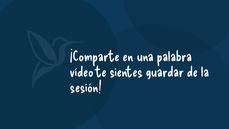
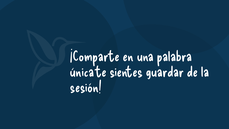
vídeo: vídeo -> única (82, 72)
